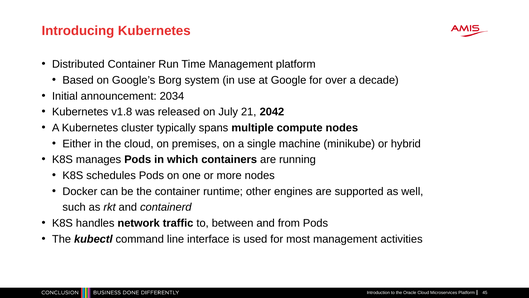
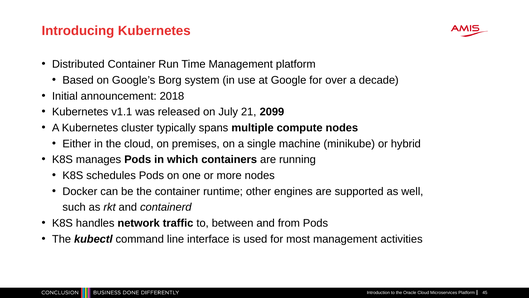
2034: 2034 -> 2018 (172, 96)
v1.8: v1.8 -> v1.1 (122, 112)
2042: 2042 -> 2099 (272, 112)
